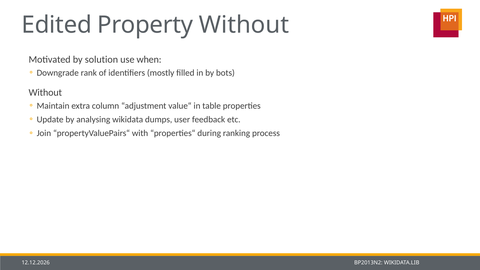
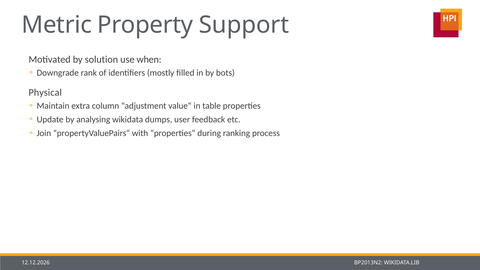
Edited: Edited -> Metric (57, 25)
Property Without: Without -> Support (244, 25)
Without: Without -> Physical (45, 92)
